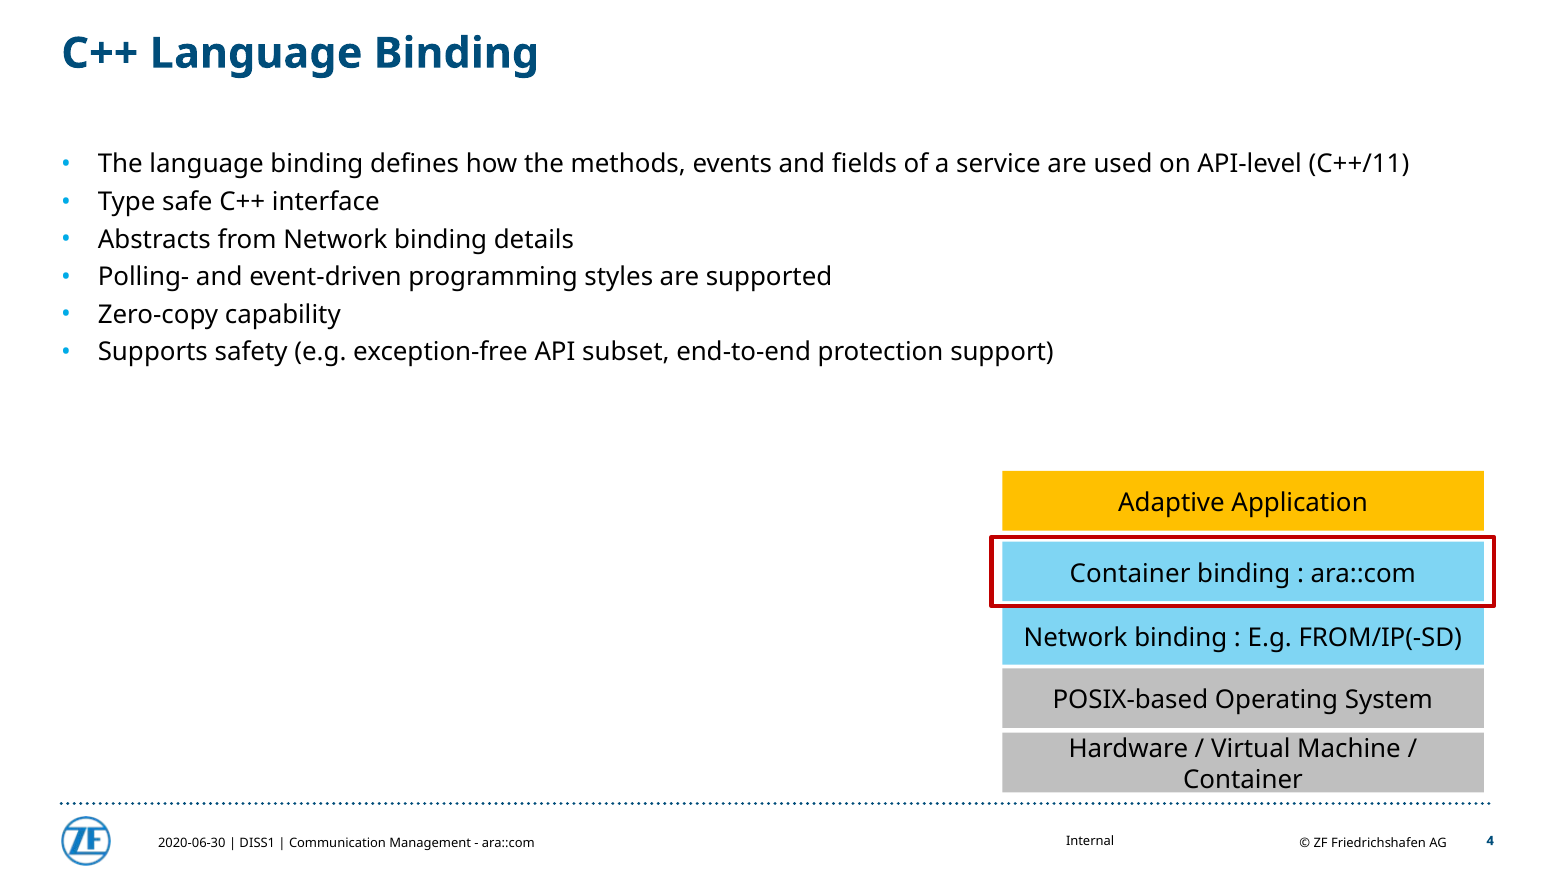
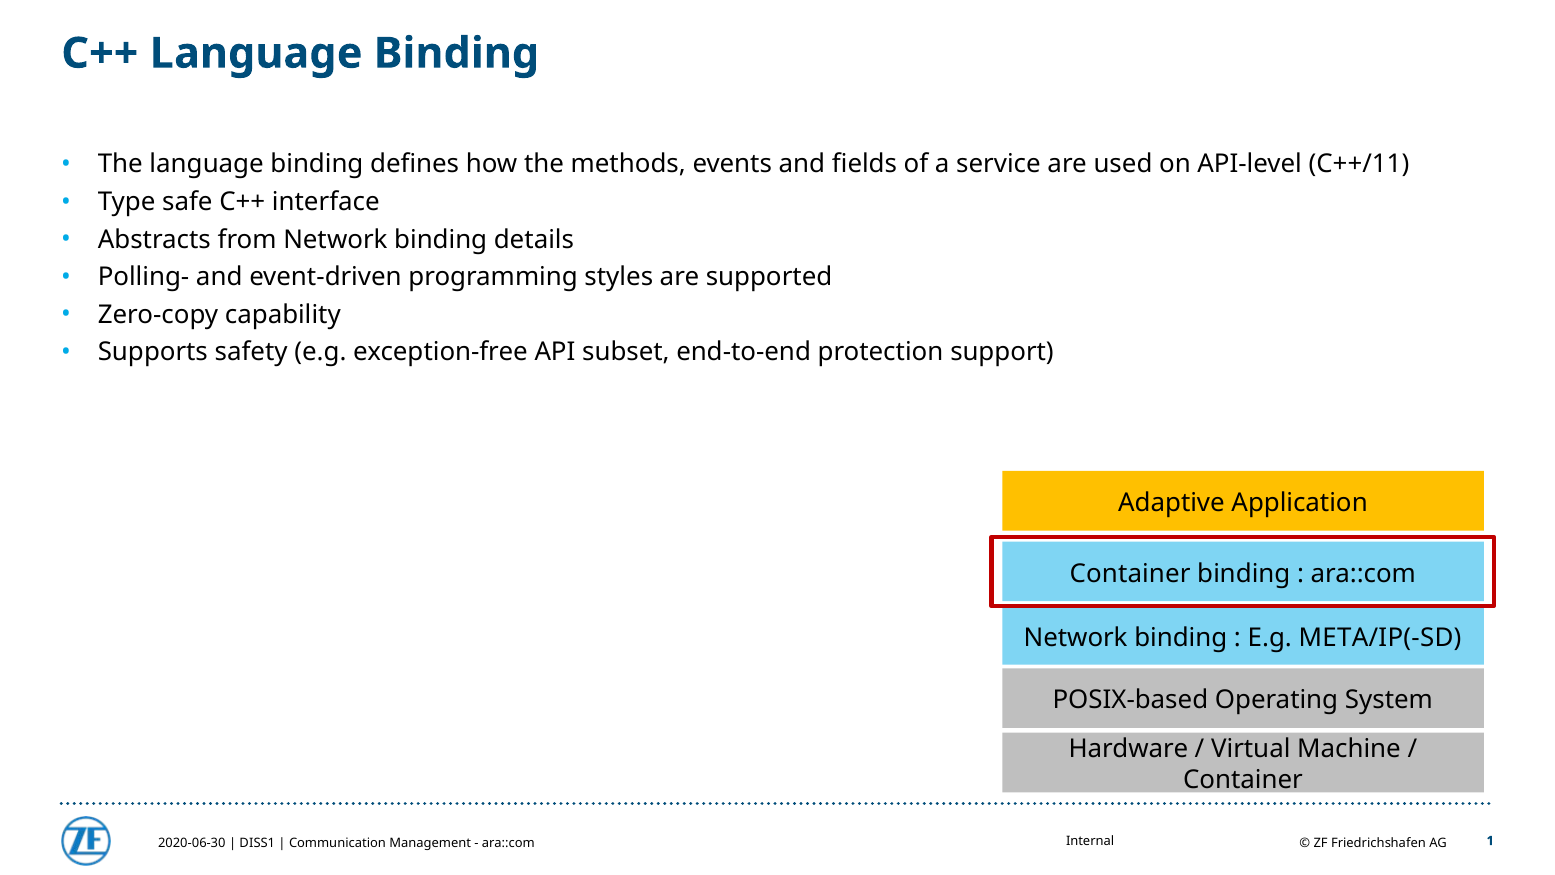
FROM/IP(-SD: FROM/IP(-SD -> META/IP(-SD (1380, 638)
4: 4 -> 1 (1490, 841)
